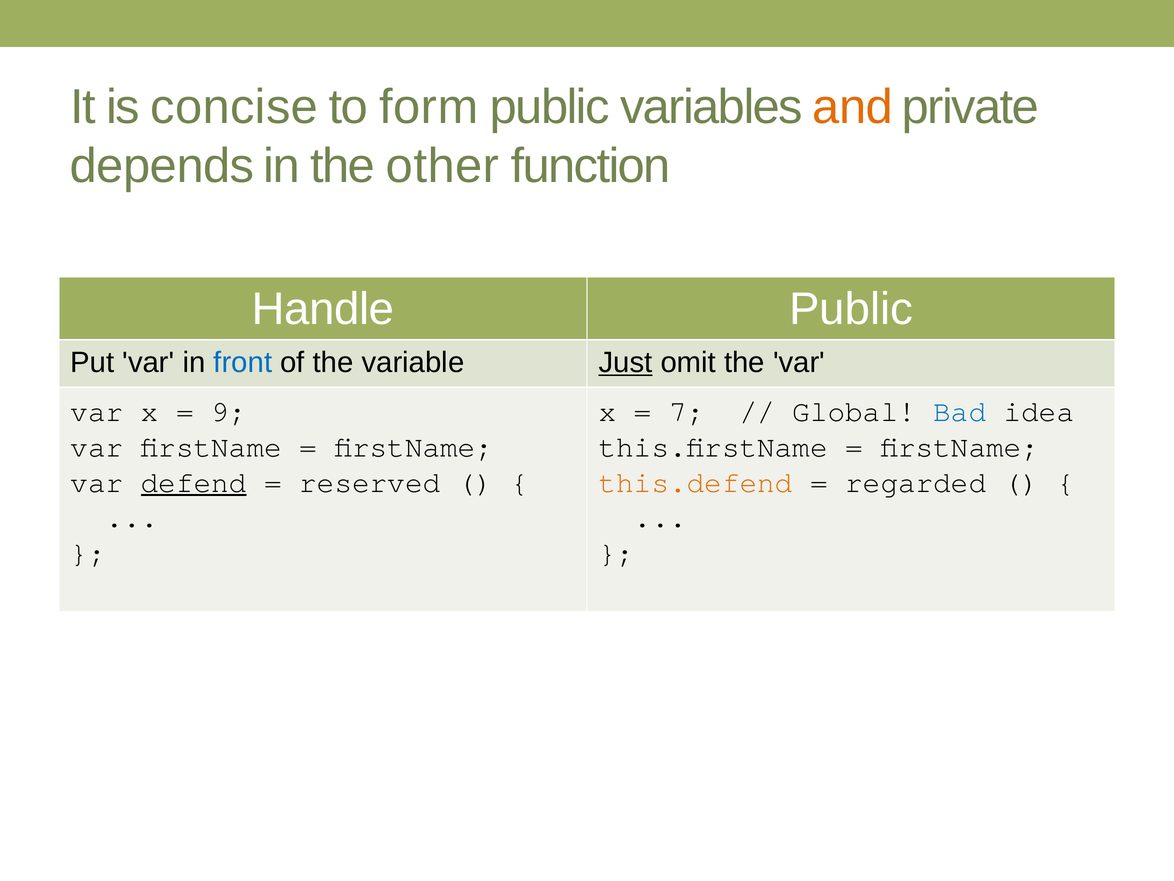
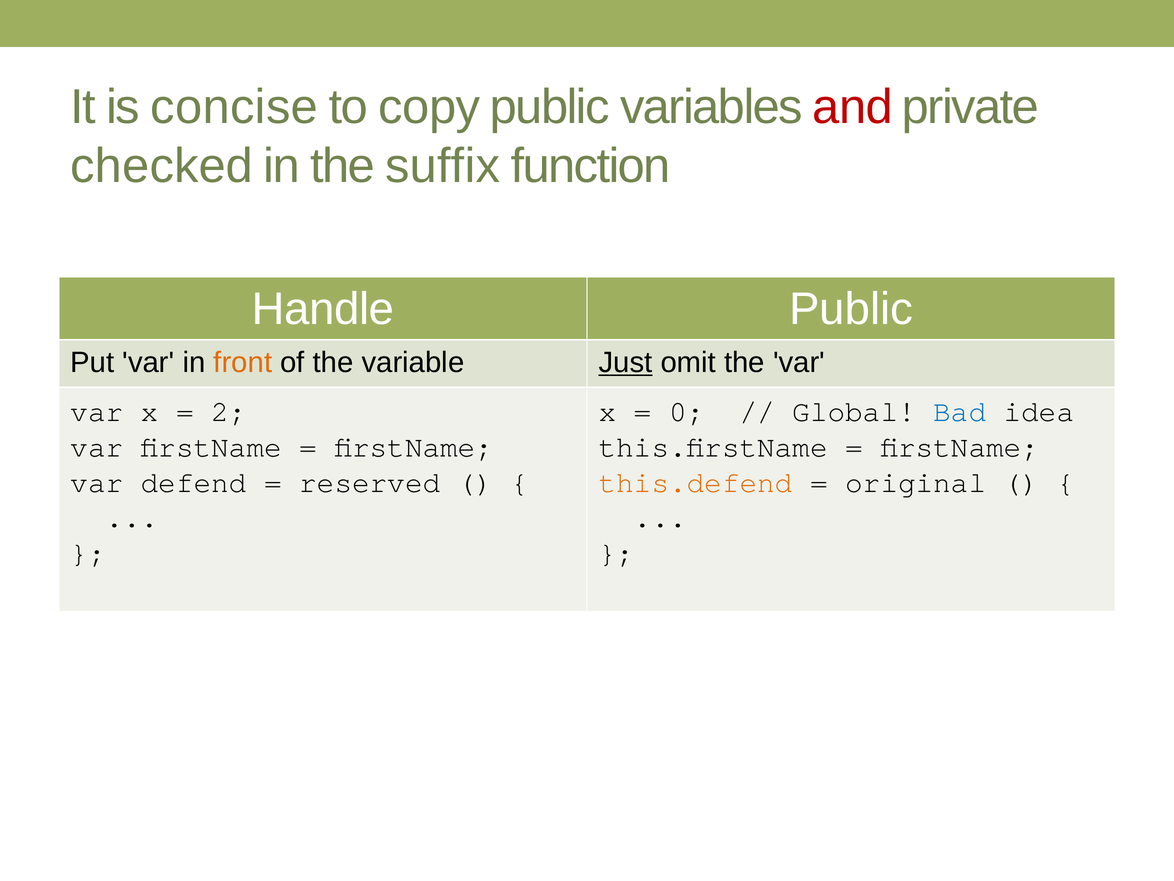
form: form -> copy (429, 107)
and colour: orange -> red (853, 107)
depends: depends -> checked (162, 166)
other: other -> suffix (443, 166)
front colour: blue -> orange (243, 362)
9: 9 -> 2 (229, 411)
7: 7 -> 0 (687, 411)
defend underline: present -> none (194, 482)
regarded: regarded -> original (916, 482)
